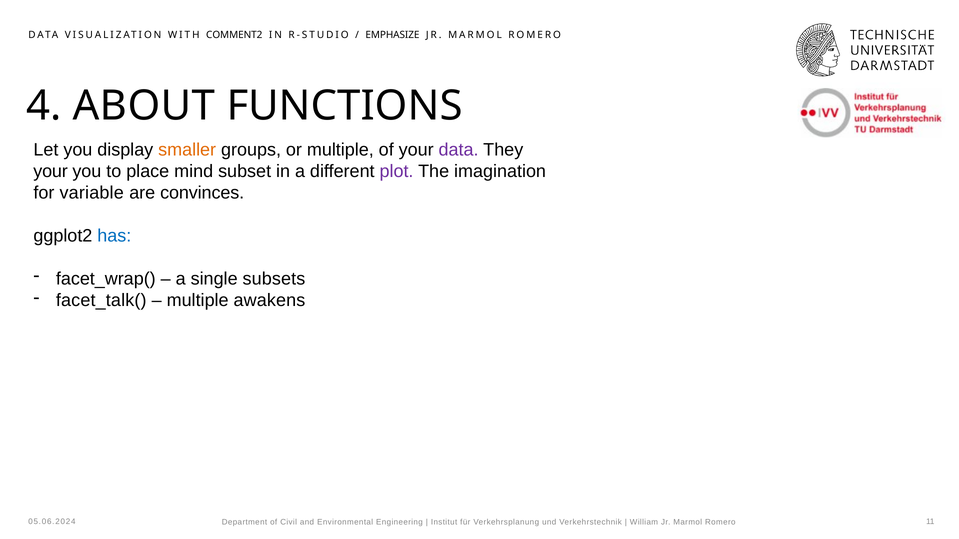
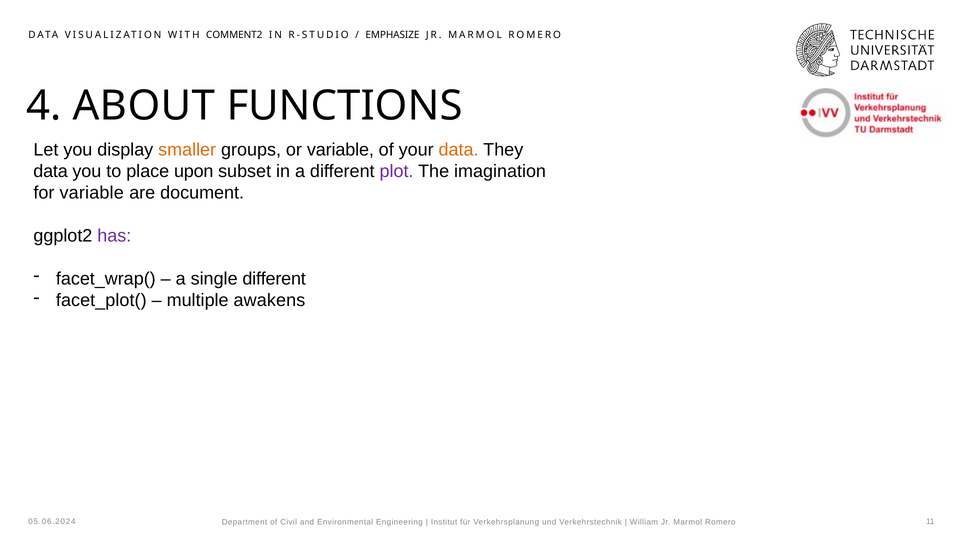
or multiple: multiple -> variable (340, 150)
data colour: purple -> orange (459, 150)
your: your -> data (51, 171)
mind: mind -> upon (194, 171)
convinces: convinces -> document (202, 193)
has colour: blue -> purple (114, 236)
single subsets: subsets -> different (274, 279)
facet_talk(: facet_talk( -> facet_plot( (101, 301)
